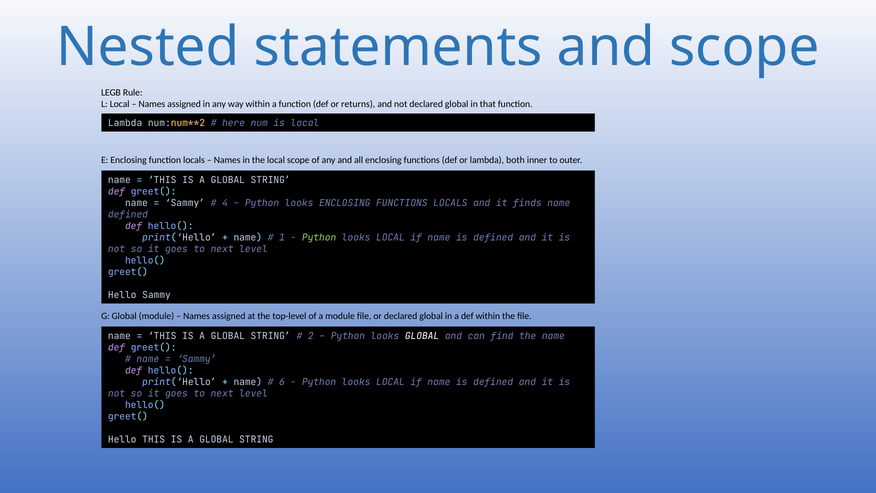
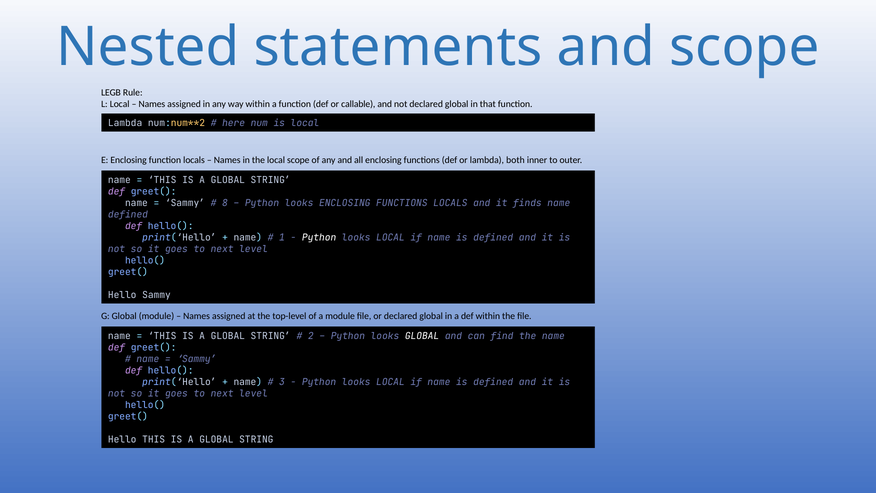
returns: returns -> callable (358, 104)
4: 4 -> 8 (225, 203)
Python colour: light green -> white (319, 238)
6: 6 -> 3 (282, 382)
